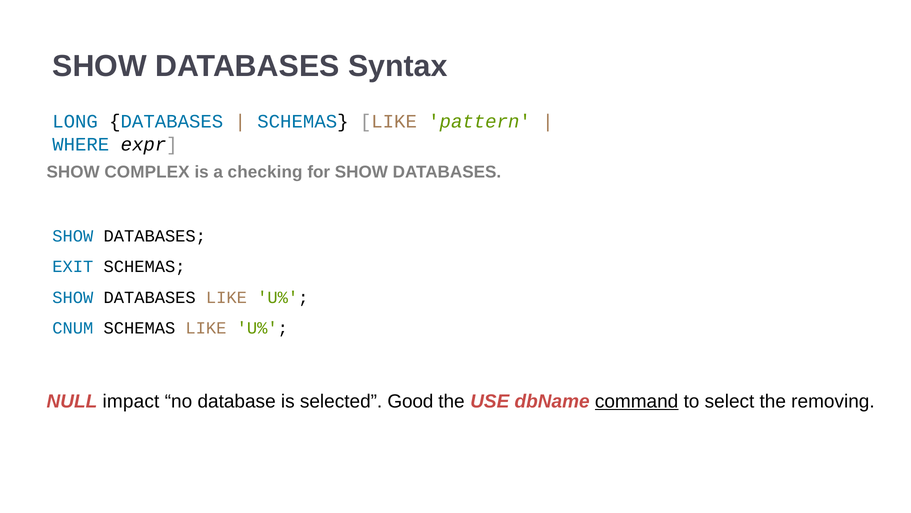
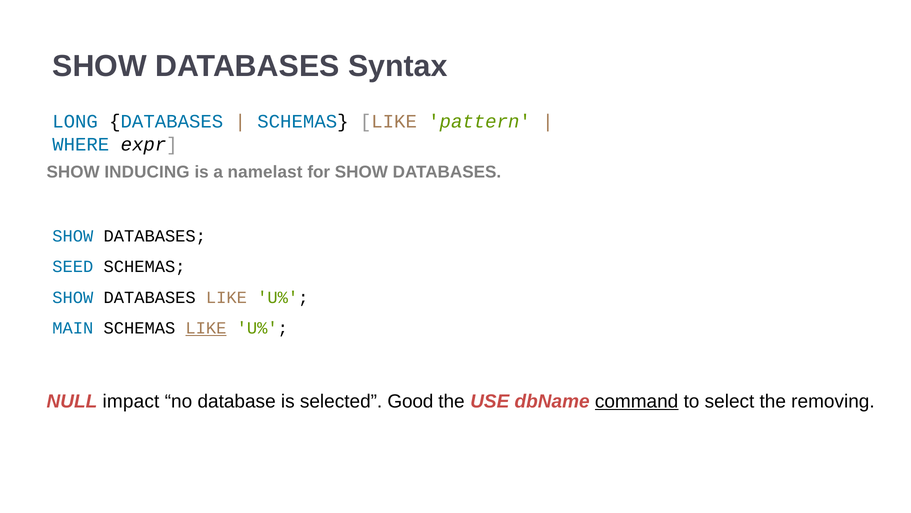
COMPLEX: COMPLEX -> INDUCING (147, 172)
checking: checking -> namelast (265, 172)
EXIT: EXIT -> SEED (73, 266)
CNUM: CNUM -> MAIN (73, 328)
LIKE underline: none -> present (206, 328)
